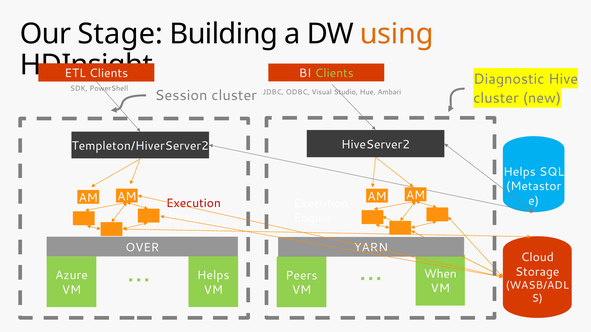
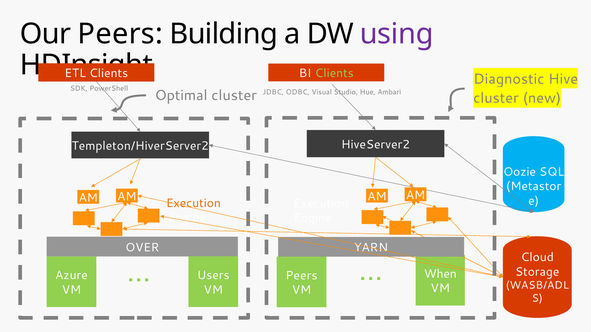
Our Stage: Stage -> Peers (120, 34)
using colour: orange -> purple (397, 34)
Session: Session -> Optimal (181, 95)
Helps: Helps -> Oozie (520, 172)
Execution colour: red -> orange (193, 203)
Helps: Helps -> Users (213, 276)
